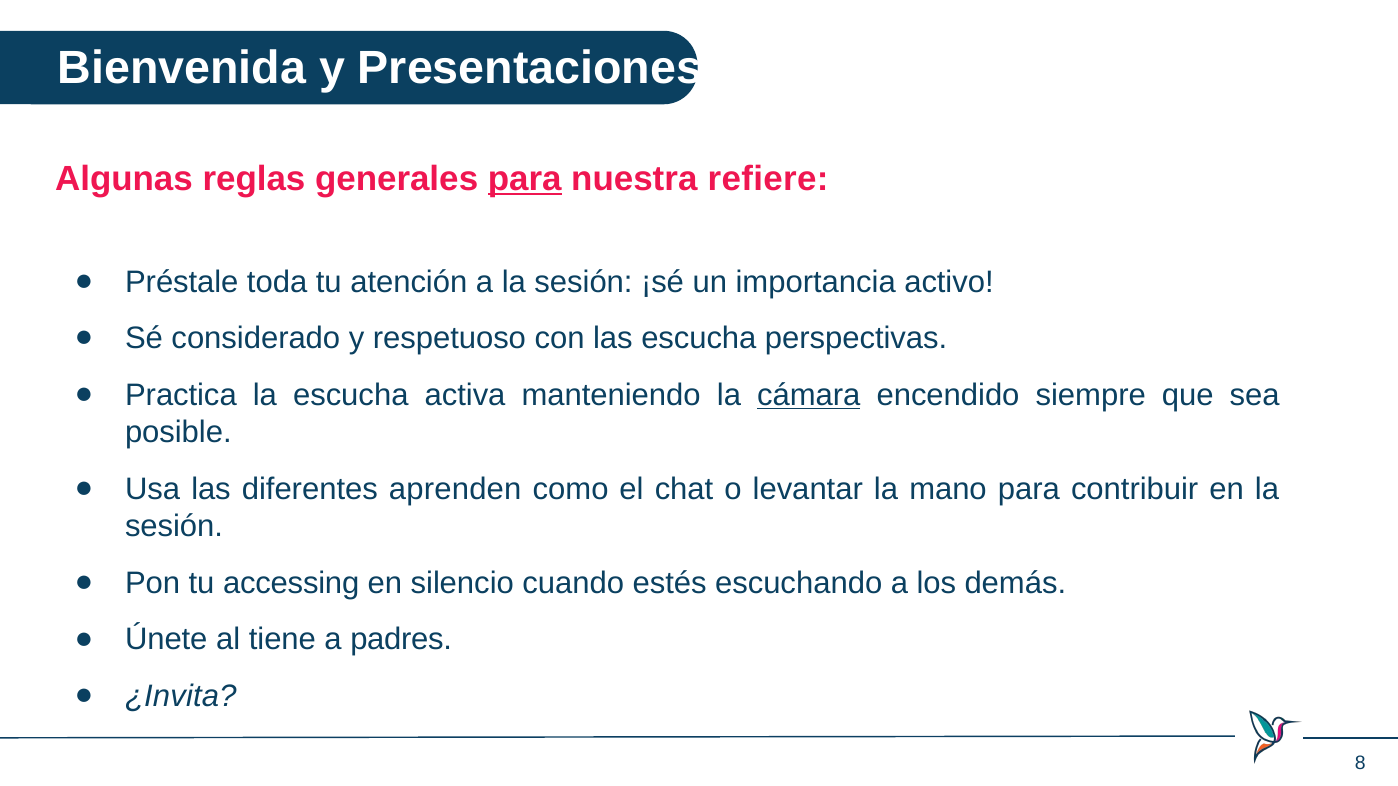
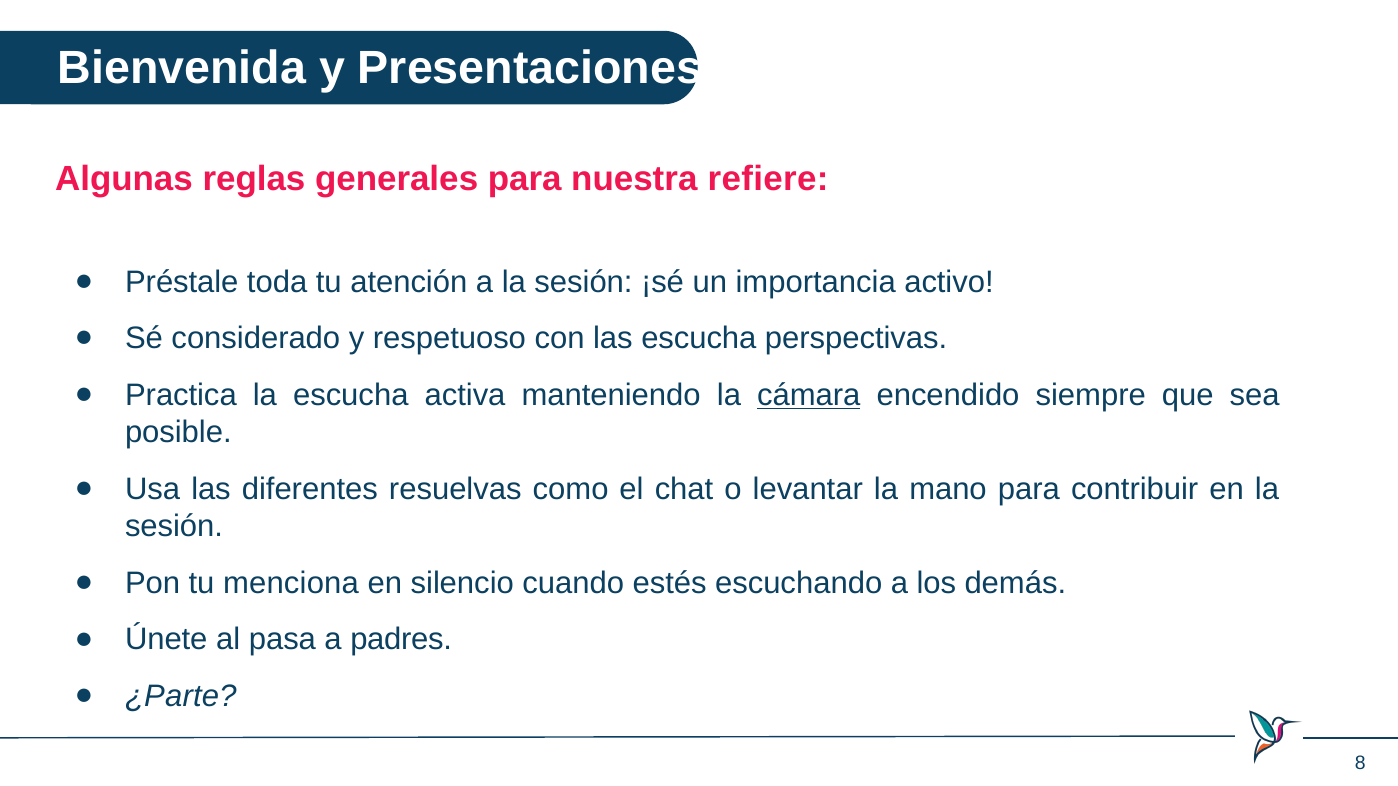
para underline: present -> none (525, 179)
aprenden: aprenden -> resuelvas (455, 489)
accessing: accessing -> menciona (291, 583)
tiene: tiene -> pasa (282, 640)
¿Invita: ¿Invita -> ¿Parte (181, 697)
